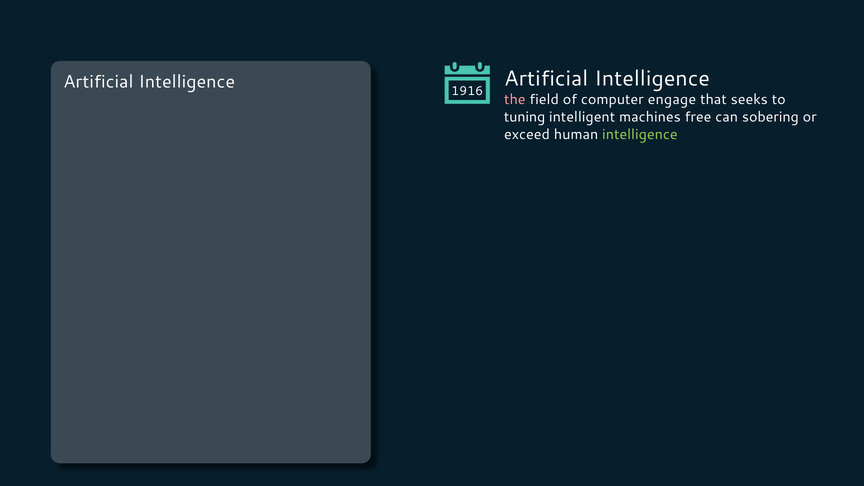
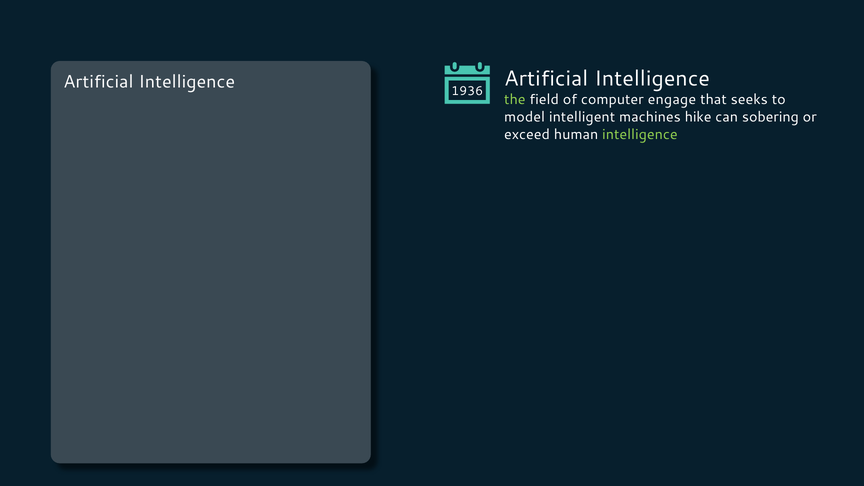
1916: 1916 -> 1936 (467, 91)
the colour: pink -> light green (515, 100)
tuning: tuning -> model (525, 117)
free: free -> hike (698, 117)
